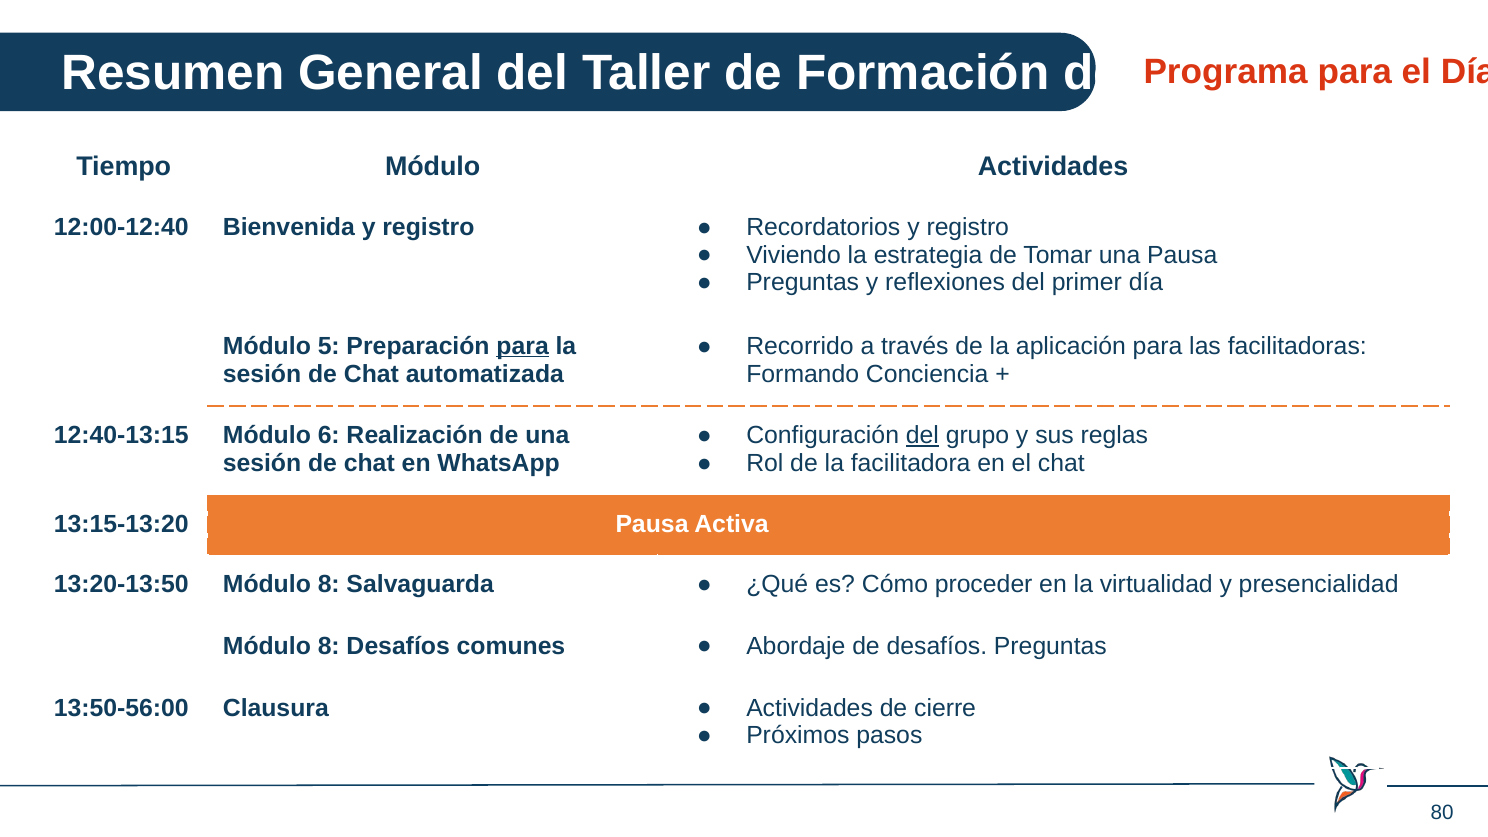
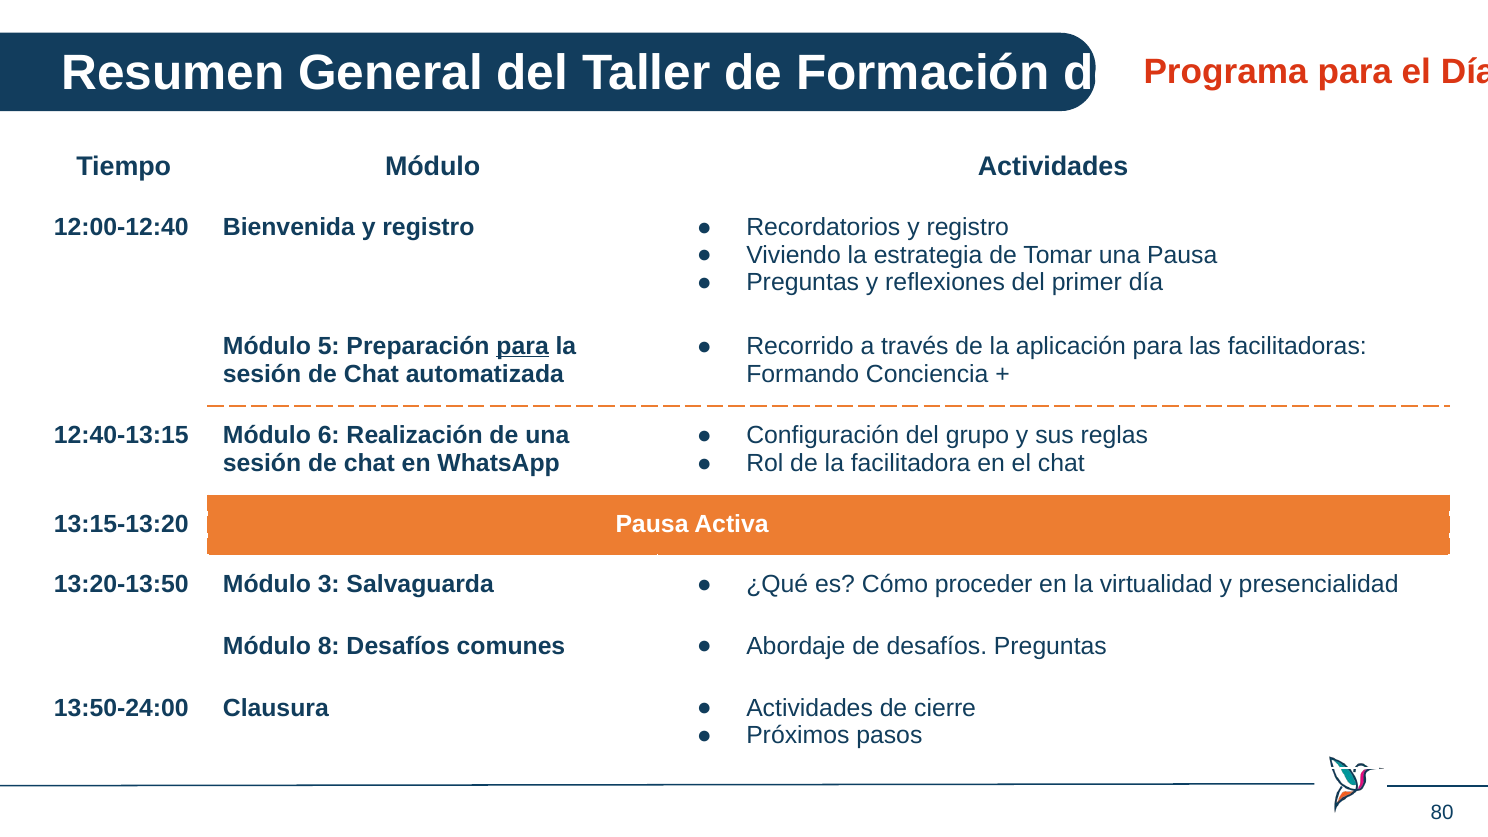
del underline: present -> none (922, 435)
13:20-13:50 Módulo 8: 8 -> 3 (329, 584)
13:50-56:00: 13:50-56:00 -> 13:50-24:00 (121, 708)
